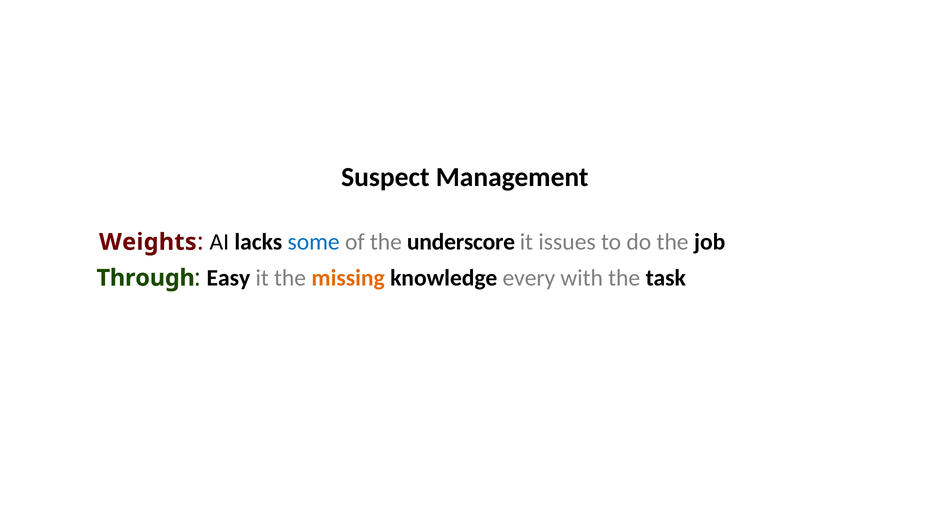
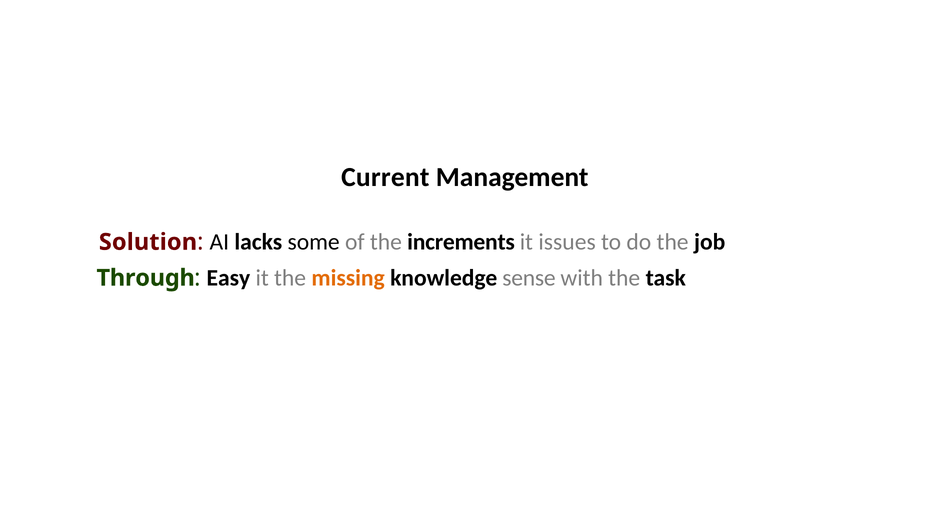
Suspect: Suspect -> Current (385, 177)
Weights: Weights -> Solution (148, 242)
some colour: blue -> black (314, 242)
underscore: underscore -> increments (461, 242)
every: every -> sense (529, 278)
